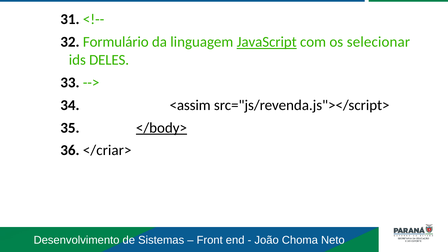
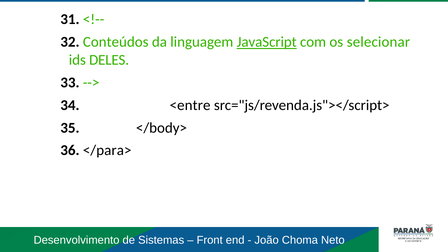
Formulário: Formulário -> Conteúdos (116, 42)
<assim: <assim -> <entre (190, 105)
</body> underline: present -> none (161, 128)
</criar>: </criar> -> </para> (107, 150)
